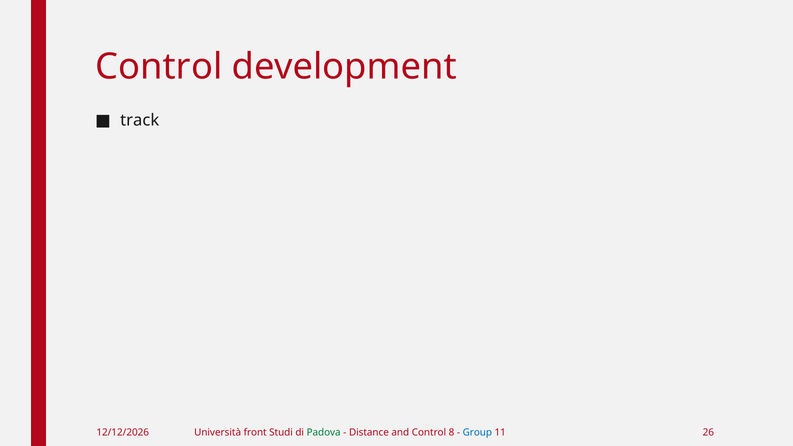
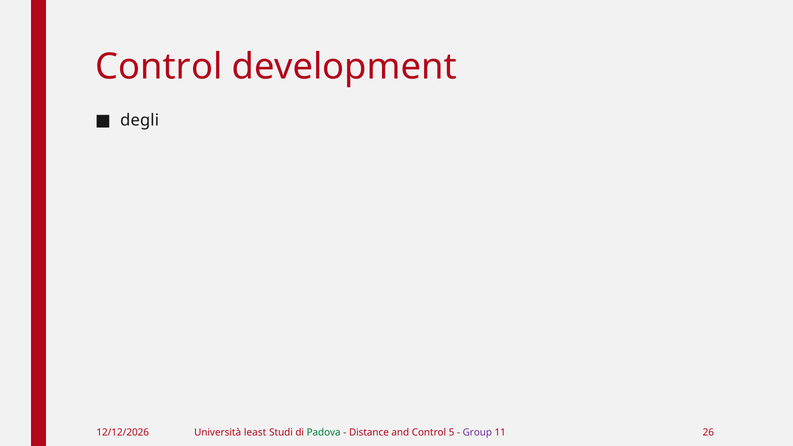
track: track -> degli (140, 120)
front: front -> least (255, 433)
8: 8 -> 5 (452, 433)
Group colour: blue -> purple (477, 433)
